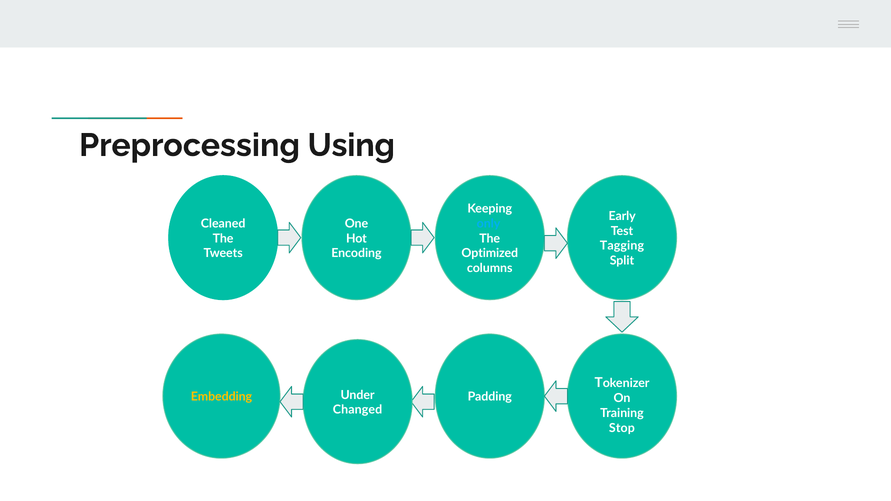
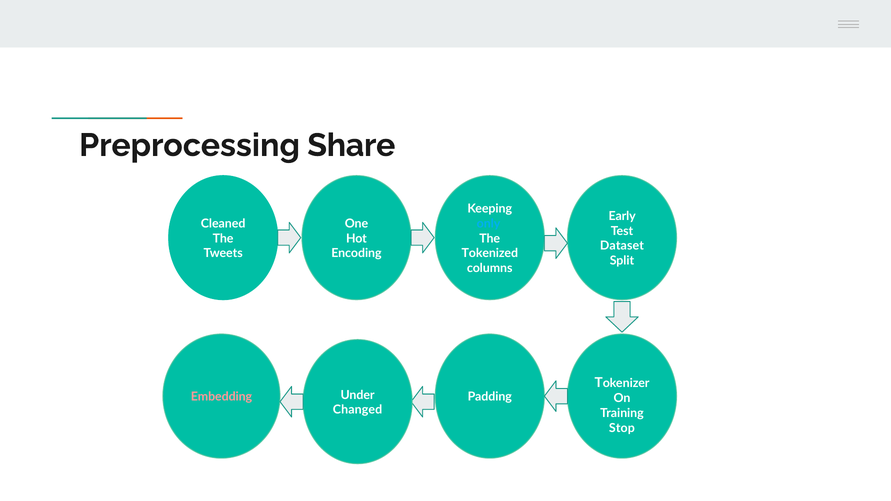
Using: Using -> Share (351, 145)
Tagging: Tagging -> Dataset (622, 246)
Optimized: Optimized -> Tokenized (490, 253)
Embedding colour: yellow -> pink (221, 397)
